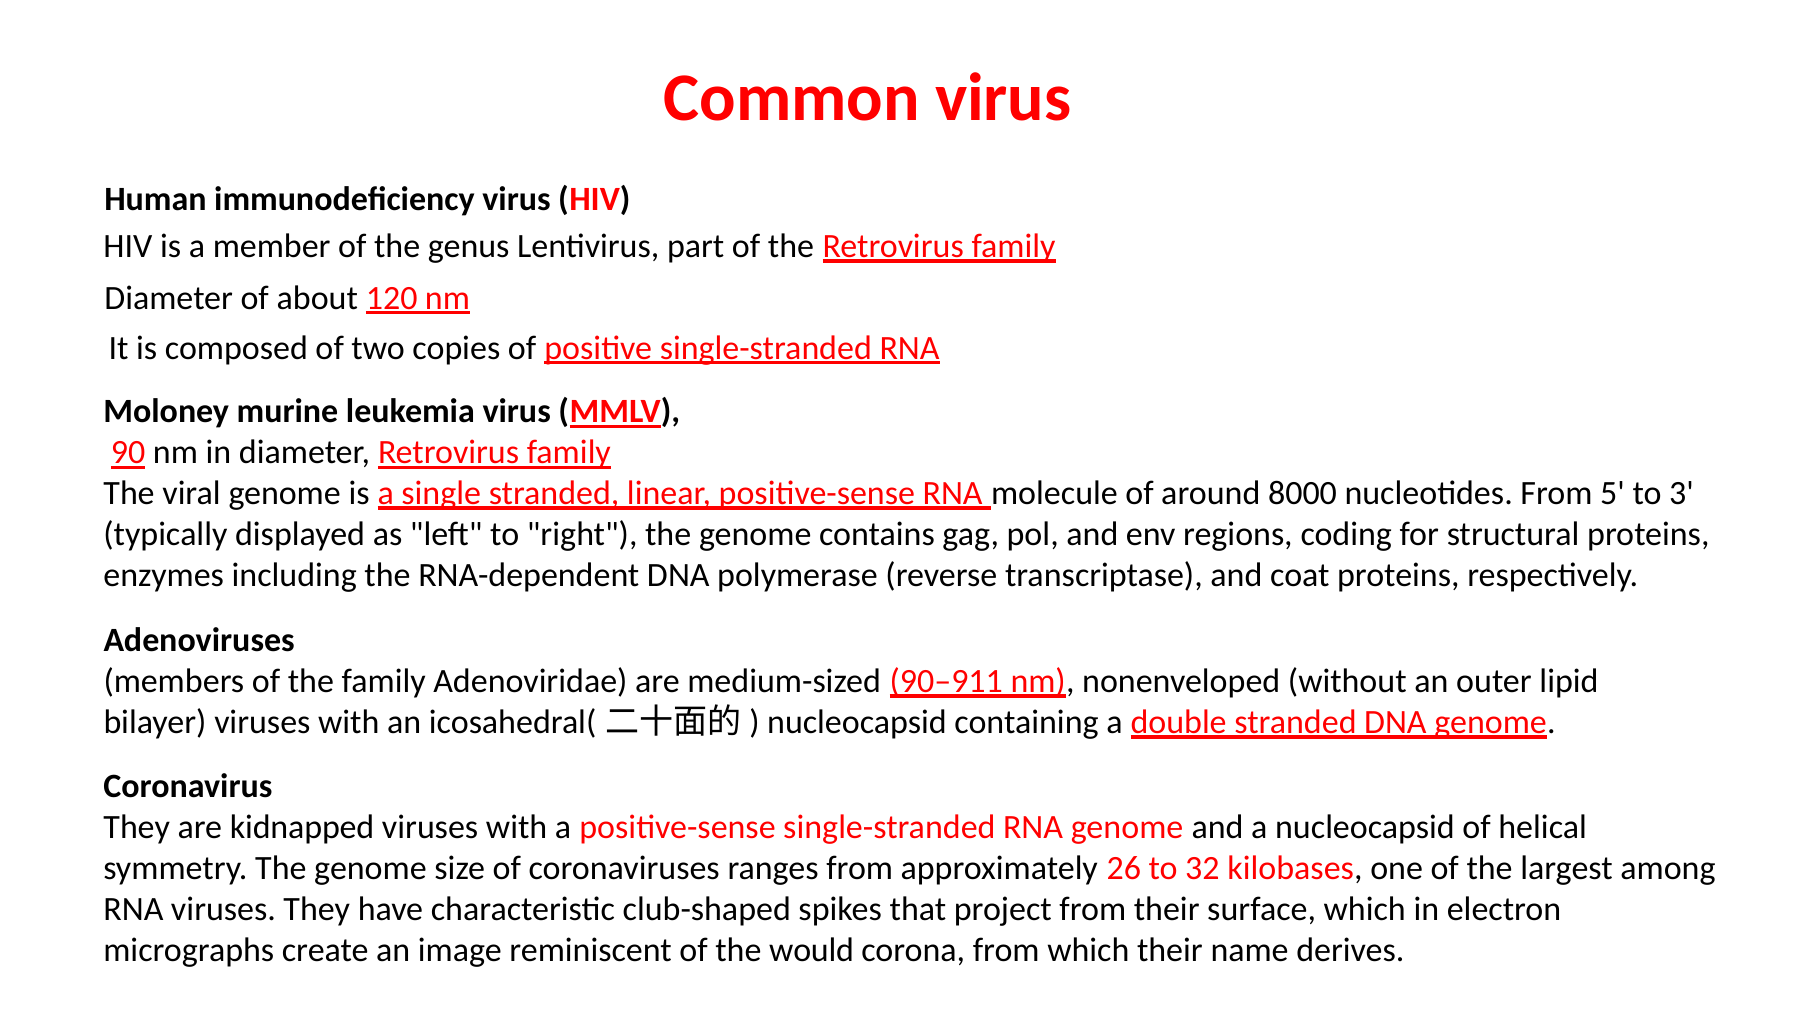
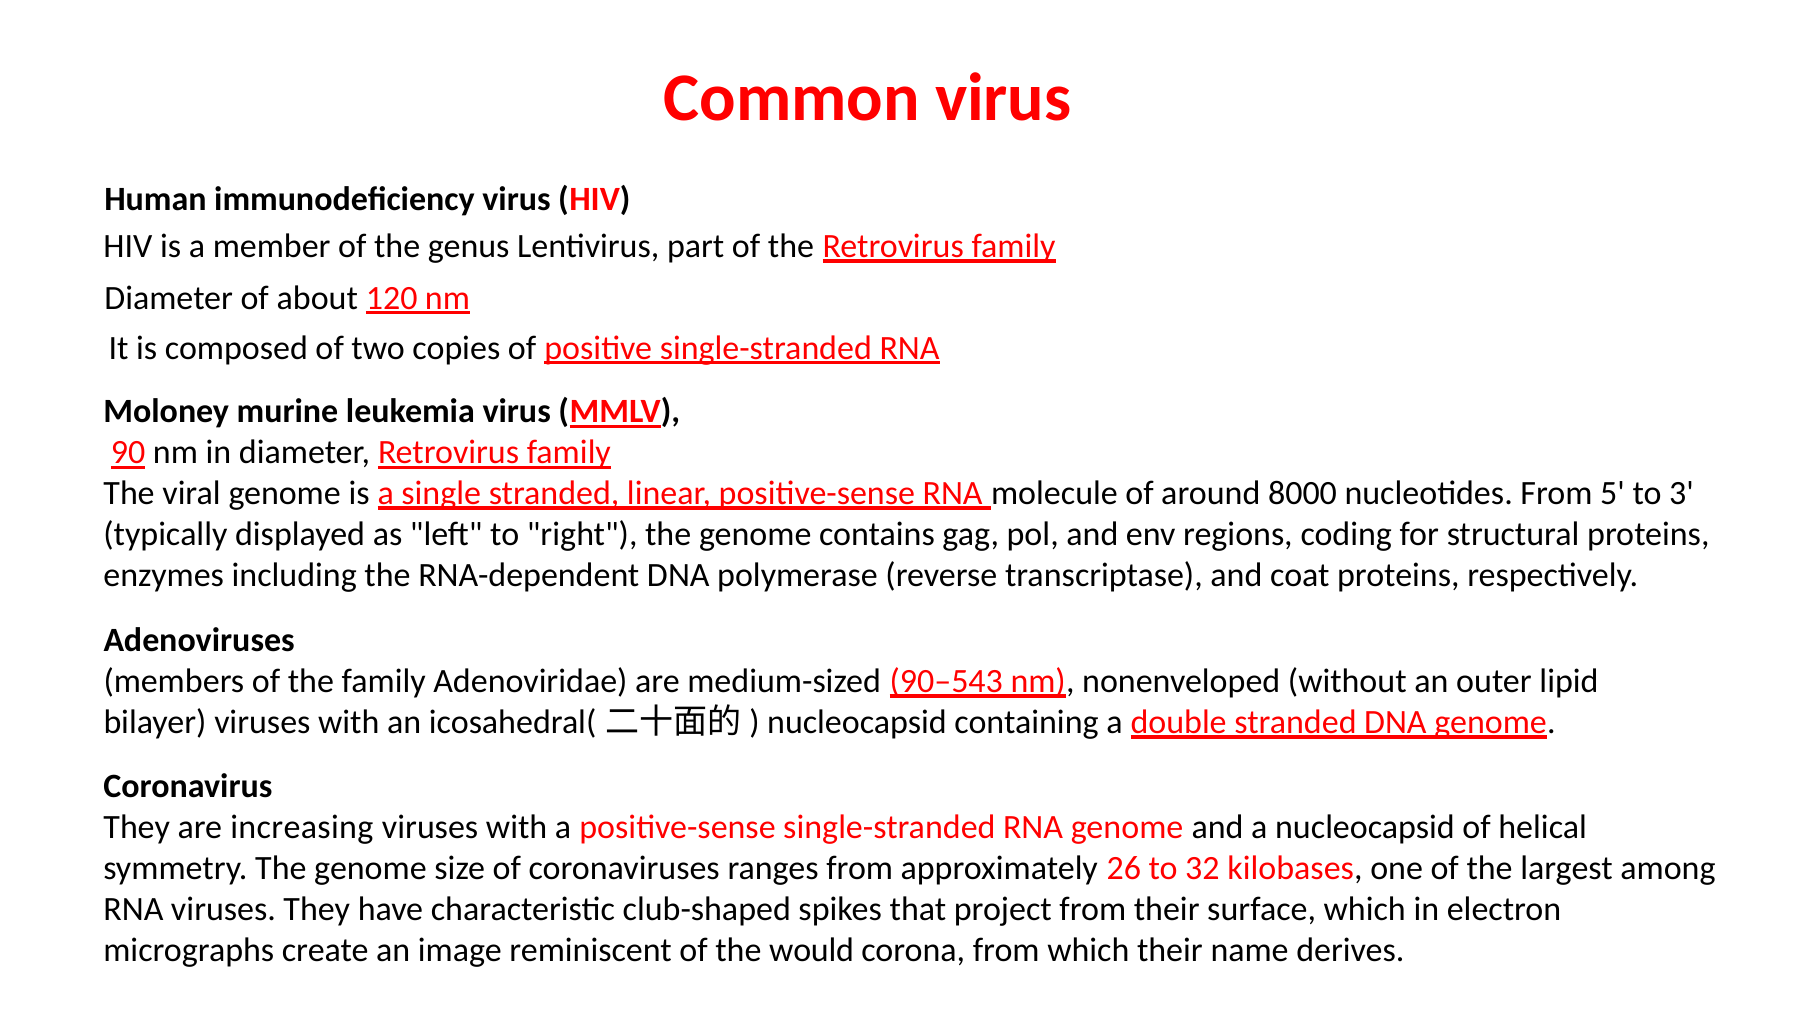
90–911: 90–911 -> 90–543 (946, 681)
kidnapped: kidnapped -> increasing (302, 827)
